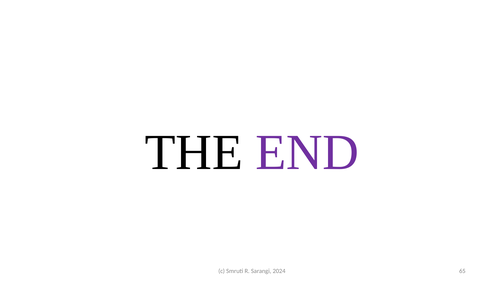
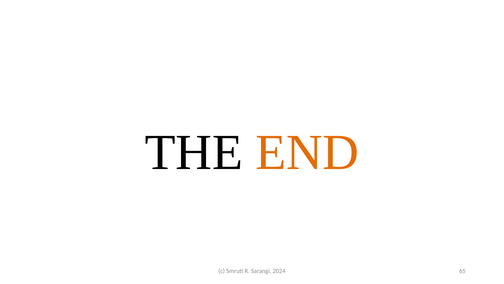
END colour: purple -> orange (307, 152)
